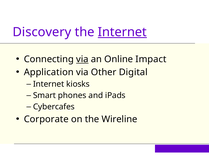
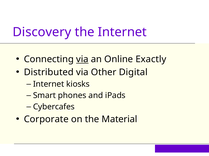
Internet underline: present -> none (122, 32)
Impact: Impact -> Exactly (151, 60)
Application: Application -> Distributed (49, 73)
Wireline: Wireline -> Material (119, 120)
